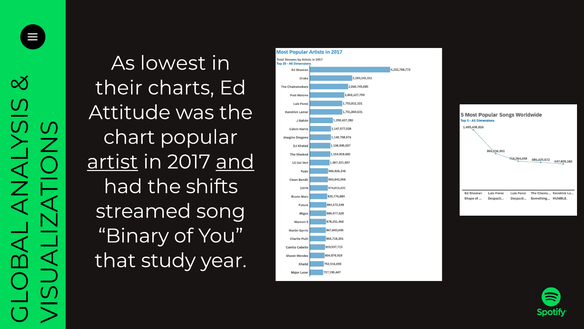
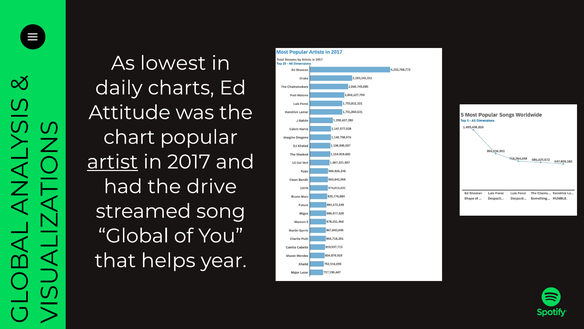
their: their -> daily (119, 88)
and underline: present -> none (235, 162)
shifts: shifts -> drive (212, 186)
Binary: Binary -> Global (133, 236)
study: study -> helps (168, 260)
